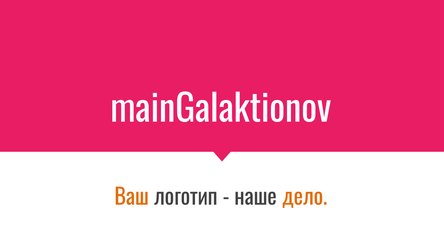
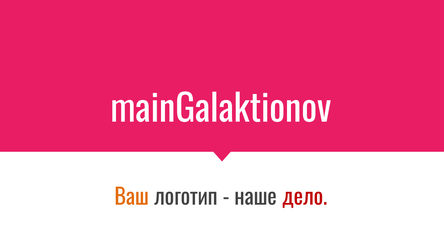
дело colour: orange -> red (305, 197)
